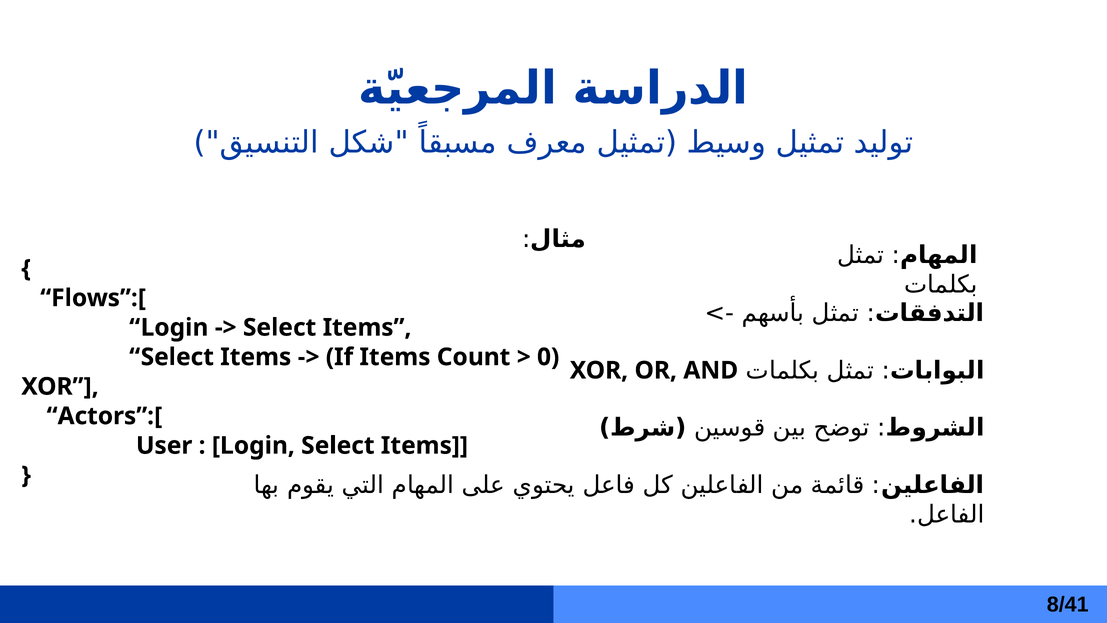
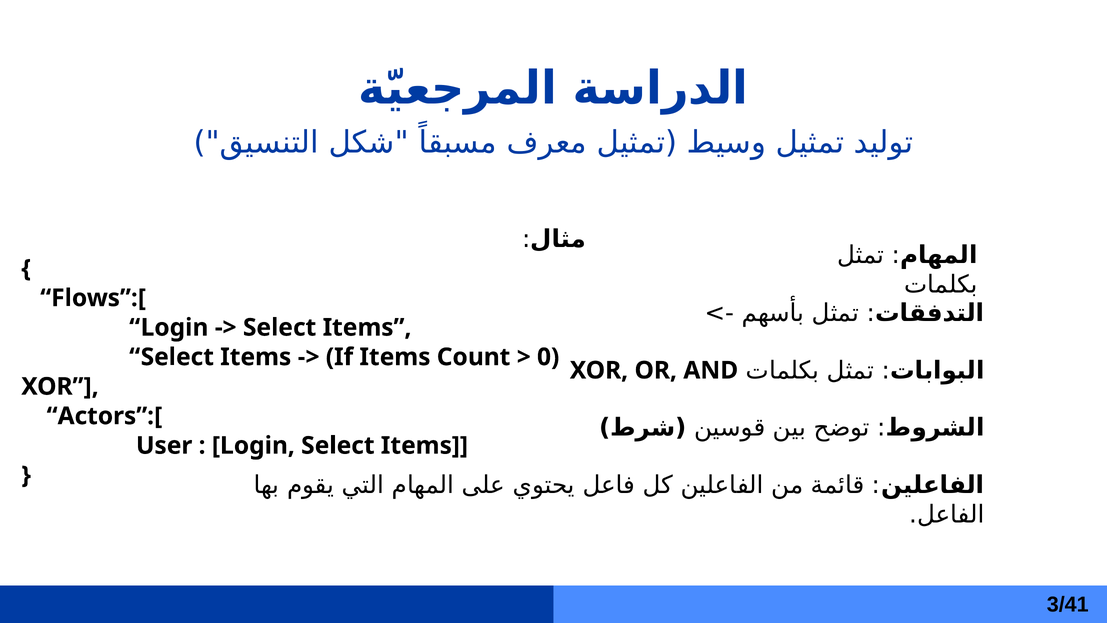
8/41: 8/41 -> 3/41 (1068, 604)
